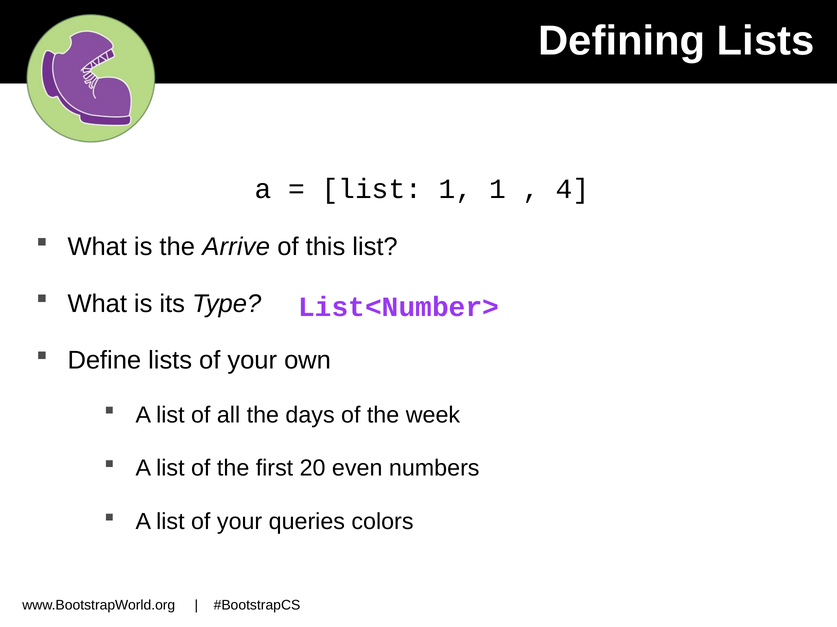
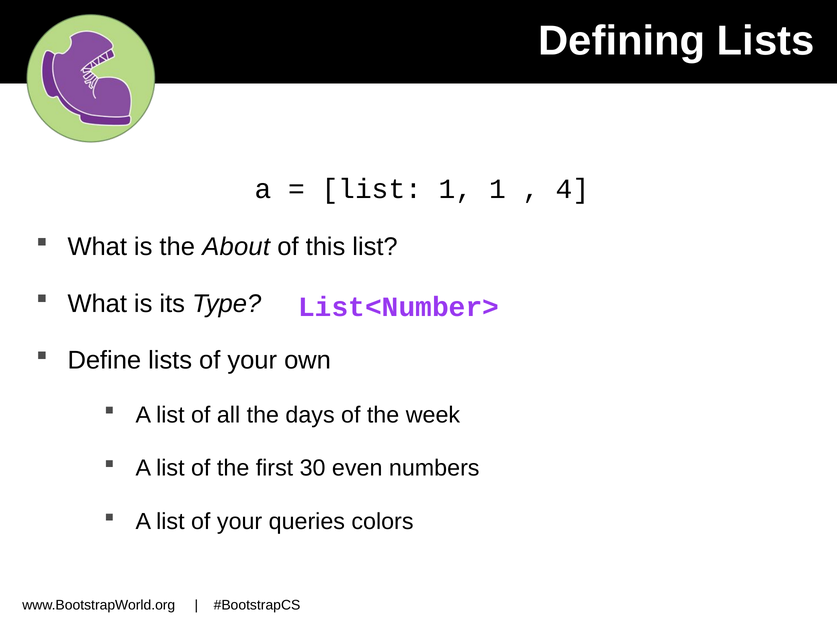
Arrive: Arrive -> About (236, 247)
20: 20 -> 30 (313, 469)
